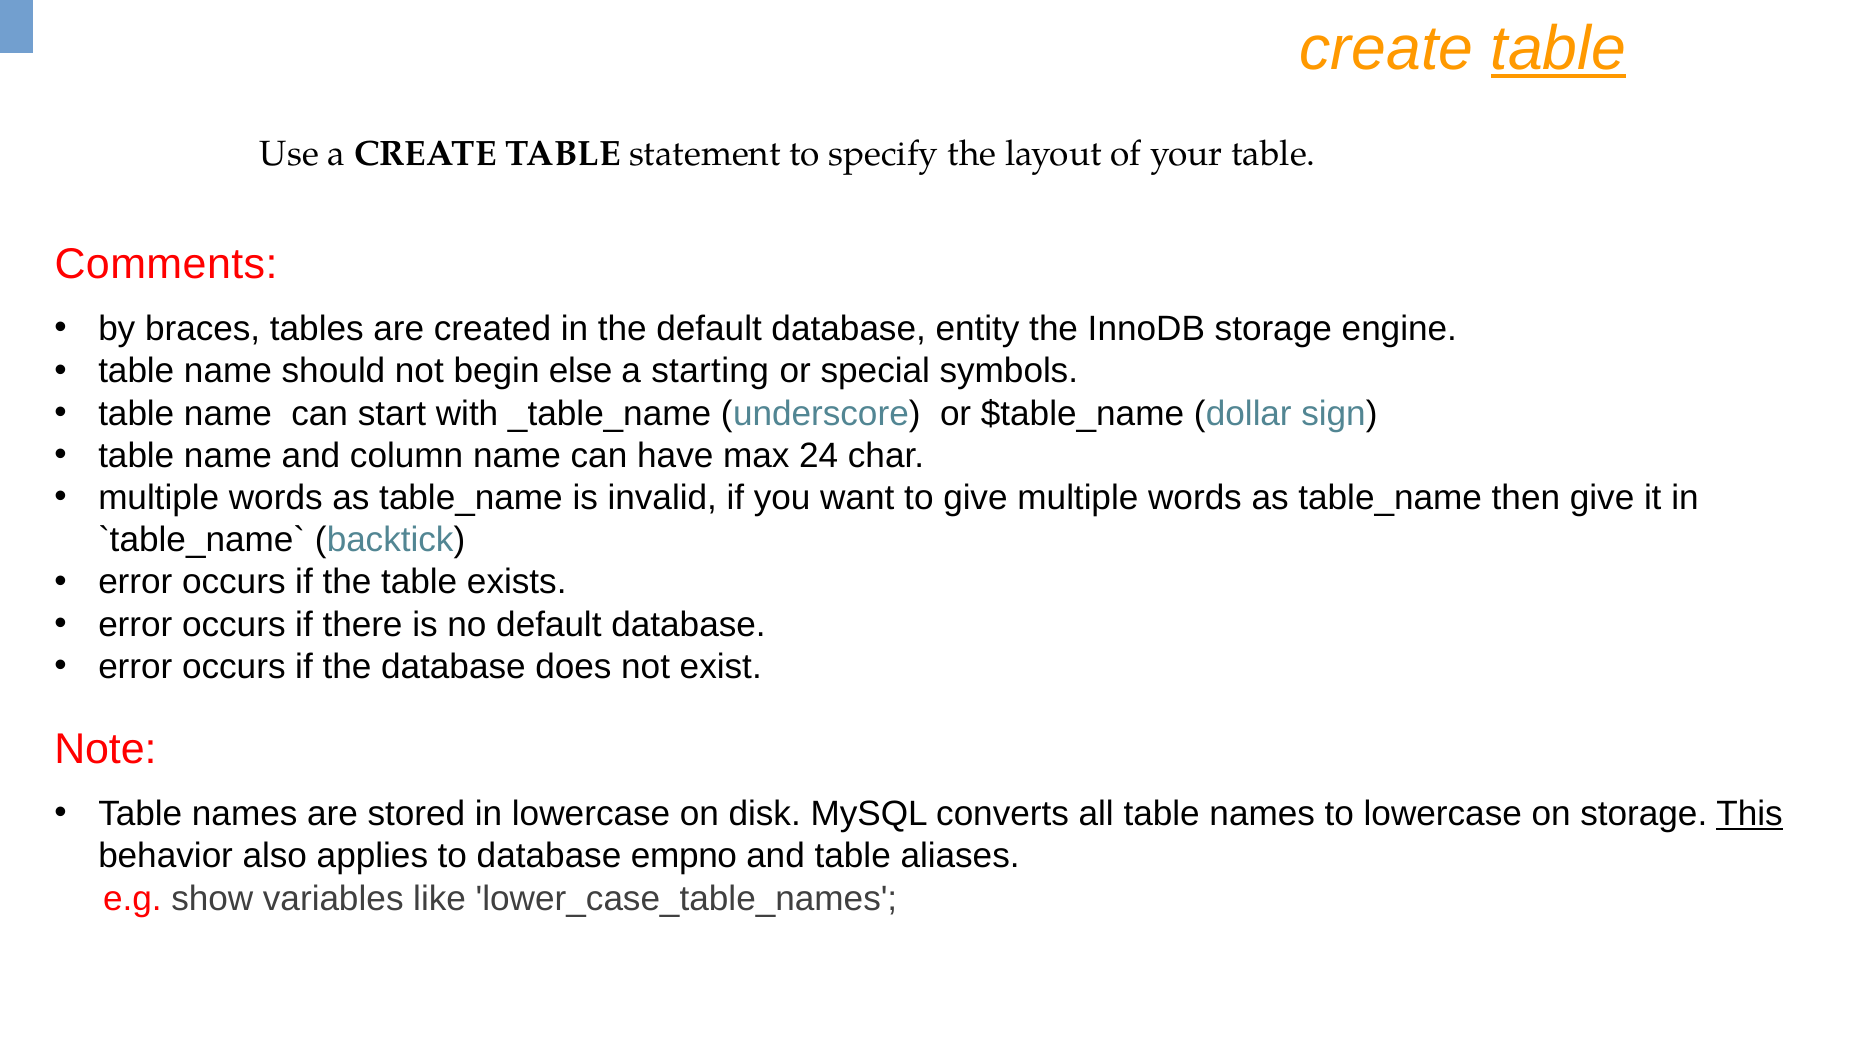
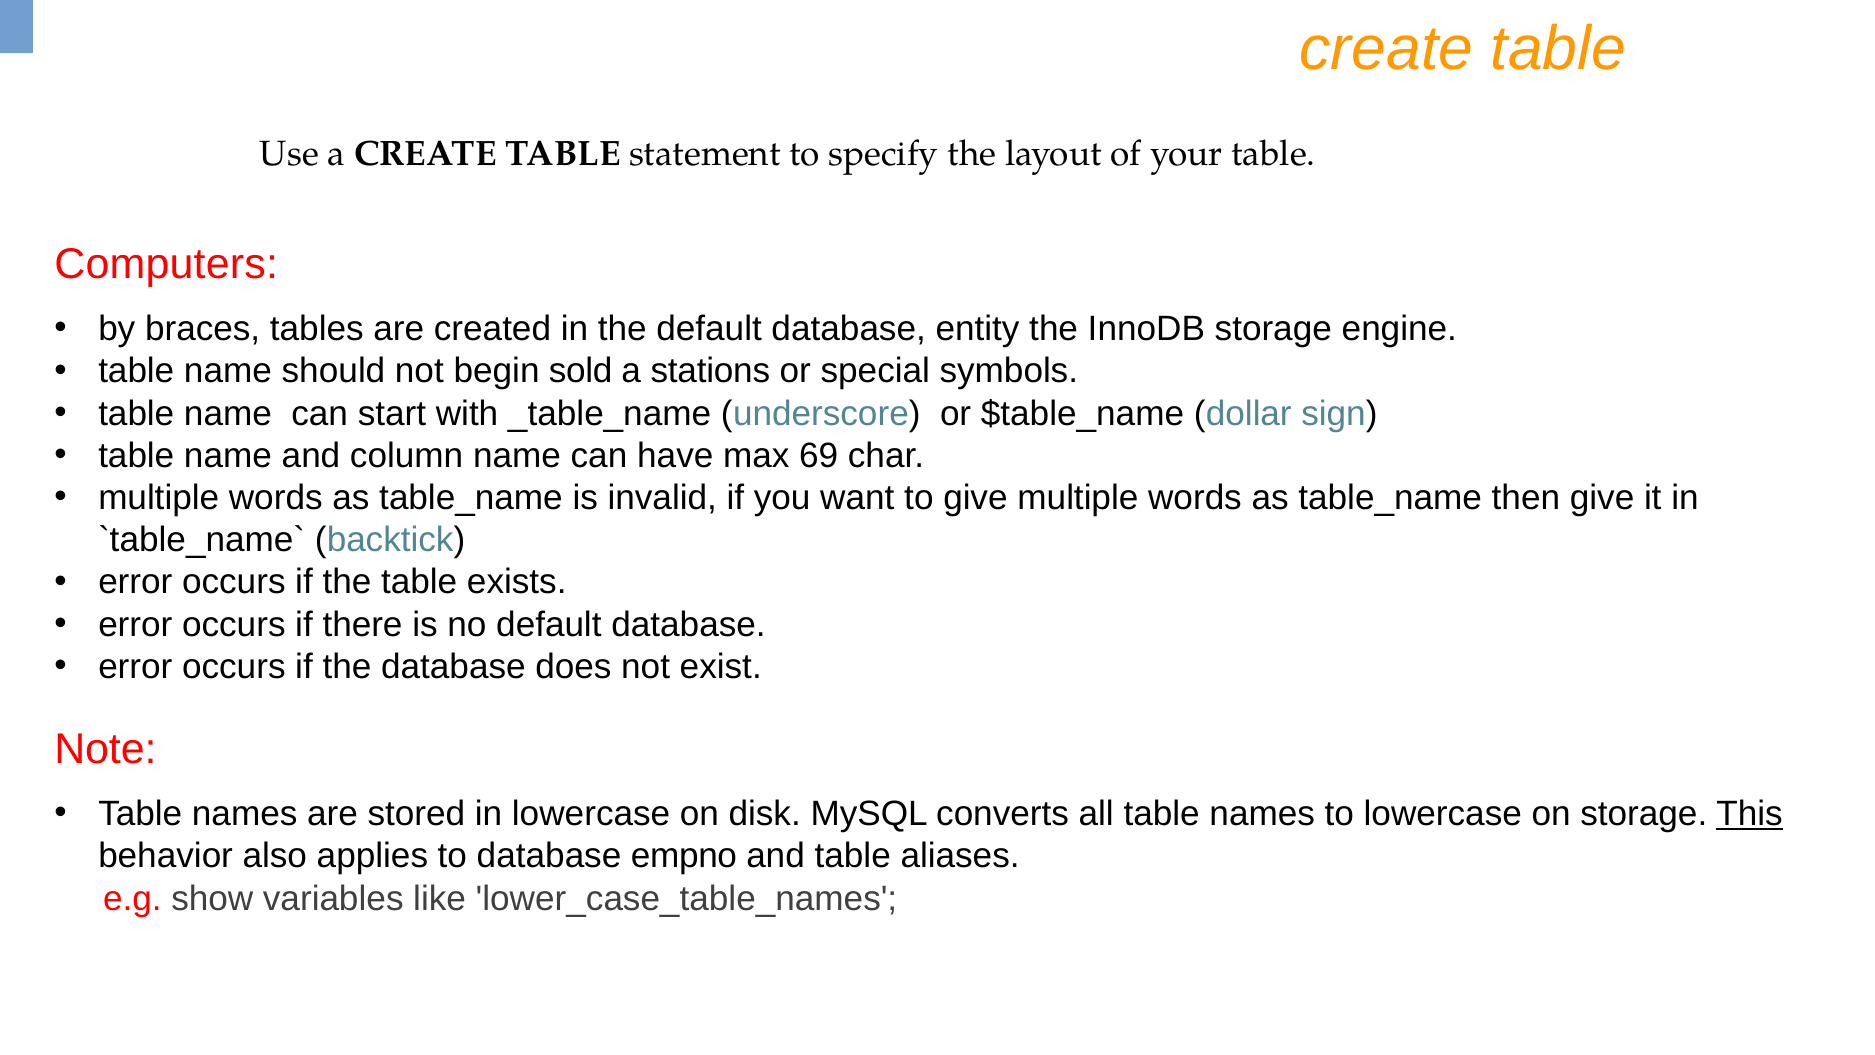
table underline: present -> none (1559, 49)
Comments: Comments -> Computers (166, 264)
else: else -> sold (581, 371)
starting: starting -> stations (710, 371)
24: 24 -> 69 (819, 456)
